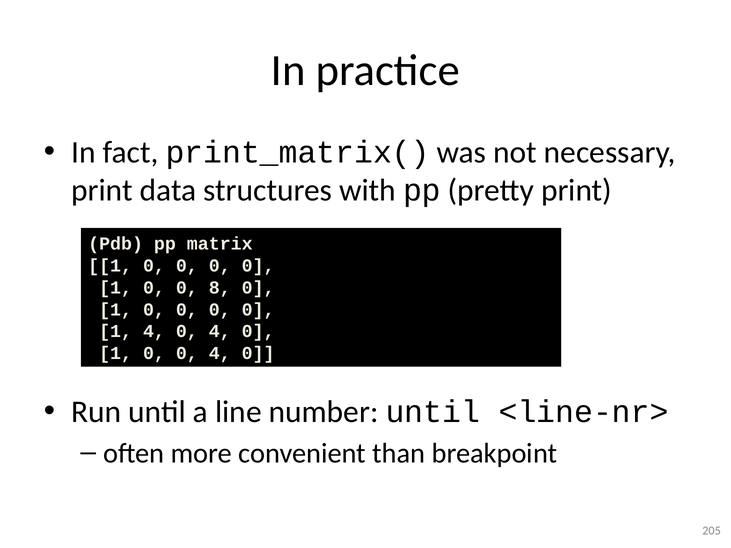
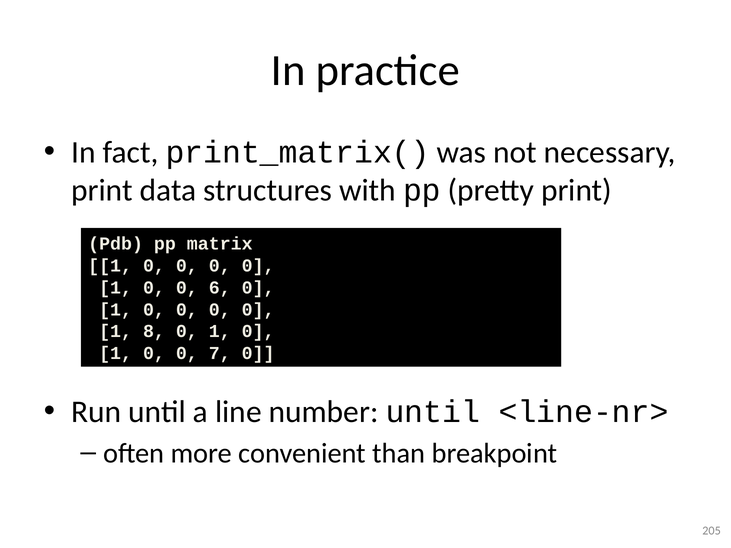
8: 8 -> 6 (220, 288)
1 4: 4 -> 8 (154, 332)
4: 4 -> 1 (220, 332)
0 0 4: 4 -> 7 (220, 354)
